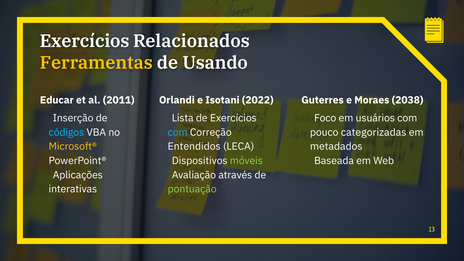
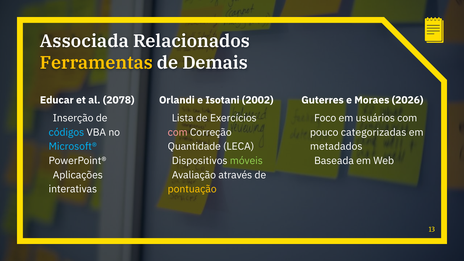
Exercícios: Exercícios -> Associada (84, 41)
Usando: Usando -> Demais (215, 63)
2011: 2011 -> 2078 (119, 100)
2022: 2022 -> 2002 (258, 100)
2038: 2038 -> 2026 (408, 100)
com colour: light blue -> pink (178, 132)
Microsoft® colour: yellow -> light blue (73, 147)
Entendidos: Entendidos -> Quantidade (194, 147)
pontuação colour: light green -> yellow (192, 189)
